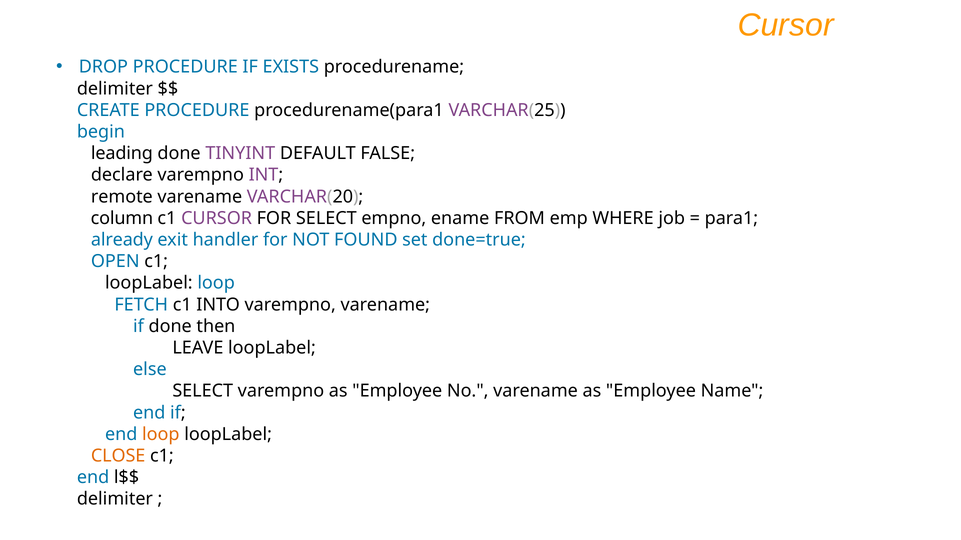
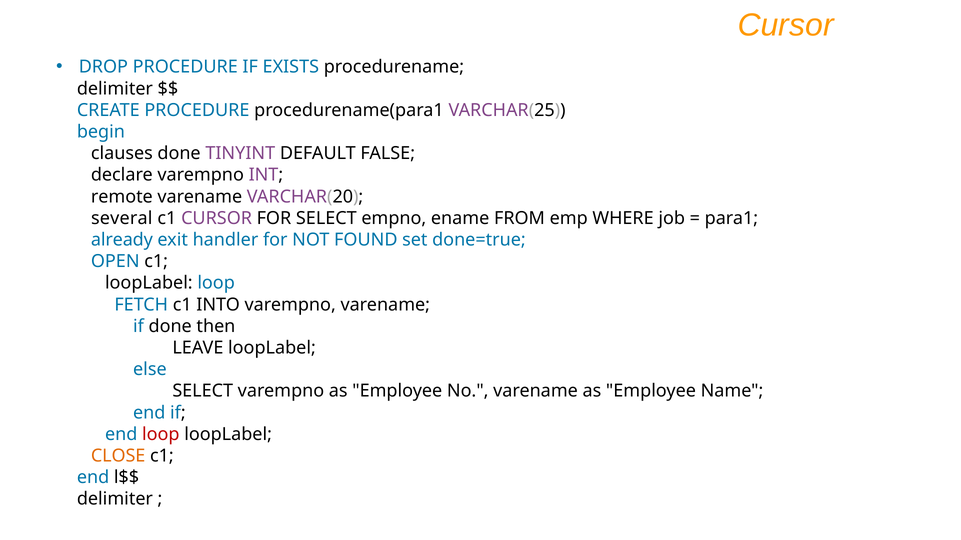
leading: leading -> clauses (122, 154)
column: column -> several (122, 218)
loop colour: orange -> red (161, 435)
